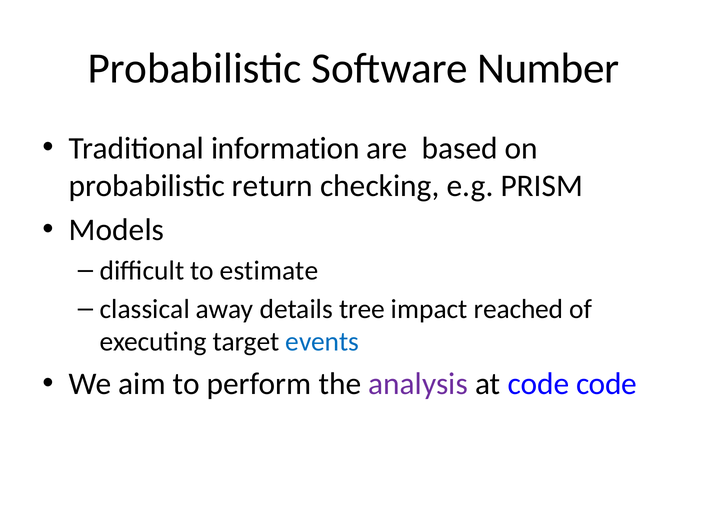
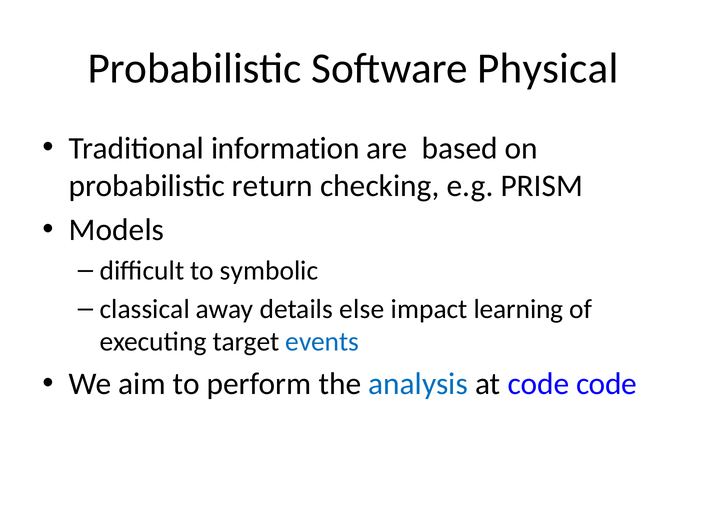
Number: Number -> Physical (548, 68)
estimate: estimate -> symbolic (269, 271)
tree: tree -> else (362, 309)
reached: reached -> learning (519, 309)
analysis colour: purple -> blue (418, 384)
